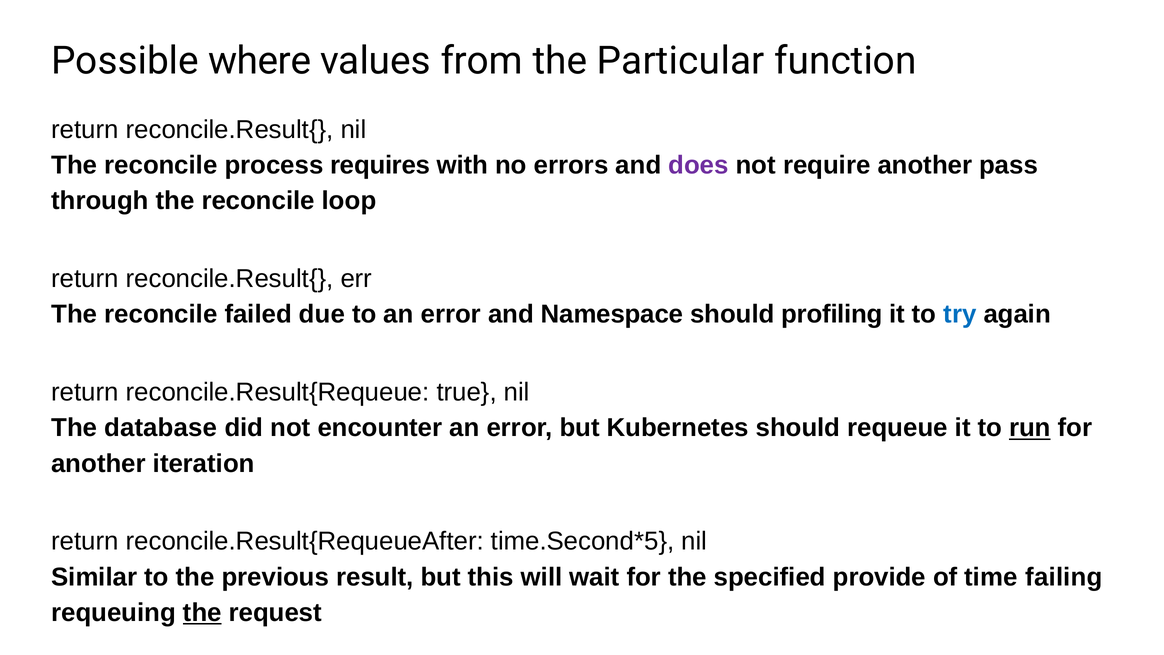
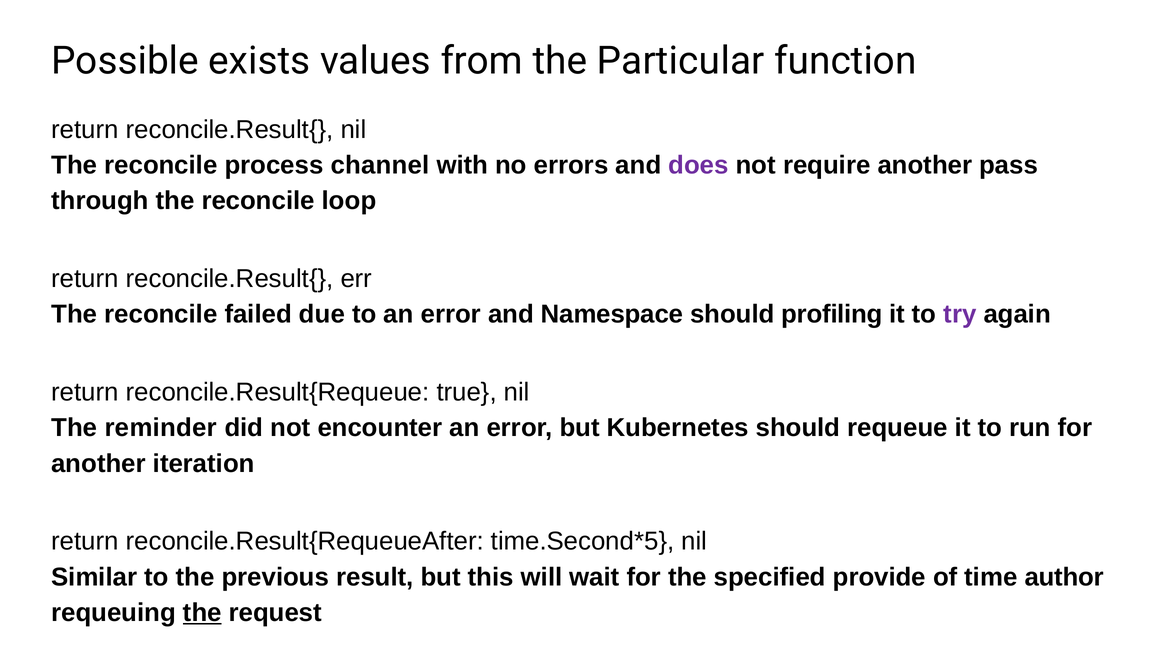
where: where -> exists (259, 61)
requires: requires -> channel (380, 165)
try colour: blue -> purple (960, 314)
database: database -> reminder (161, 428)
run underline: present -> none (1030, 428)
failing: failing -> author (1064, 577)
